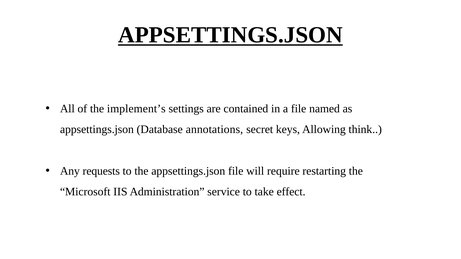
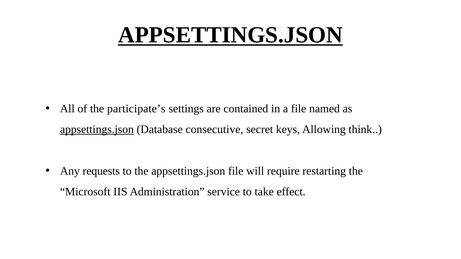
implement’s: implement’s -> participate’s (136, 109)
appsettings.json underline: none -> present (97, 130)
annotations: annotations -> consecutive (214, 130)
